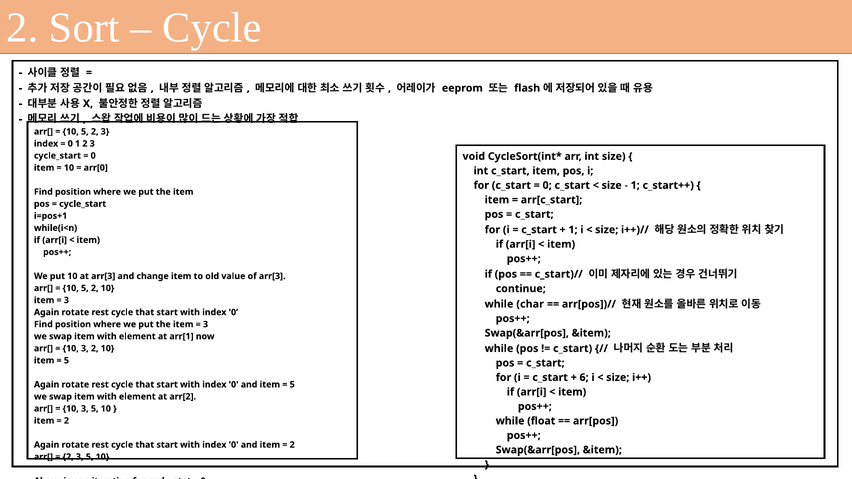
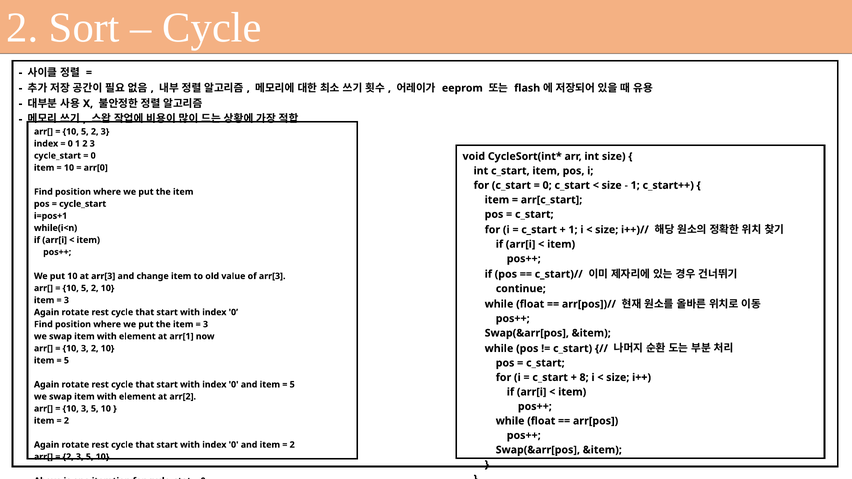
char: char -> float (530, 304)
6: 6 -> 8 (584, 378)
